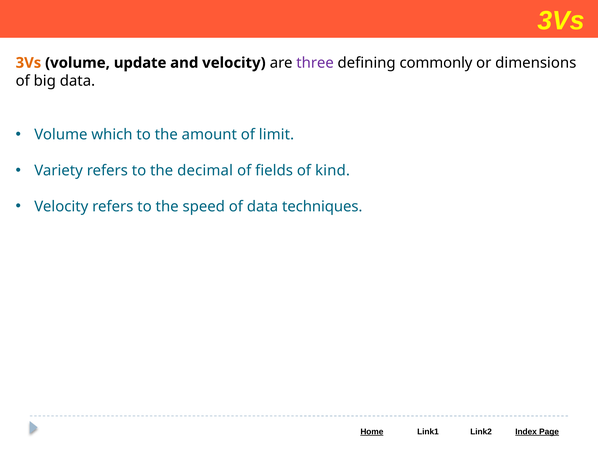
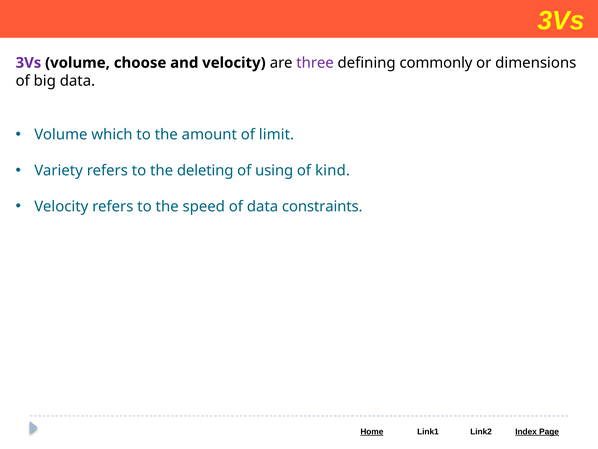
3Vs colour: orange -> purple (28, 63)
update: update -> choose (140, 63)
decimal: decimal -> deleting (205, 170)
fields: fields -> using (274, 170)
techniques: techniques -> constraints (322, 206)
